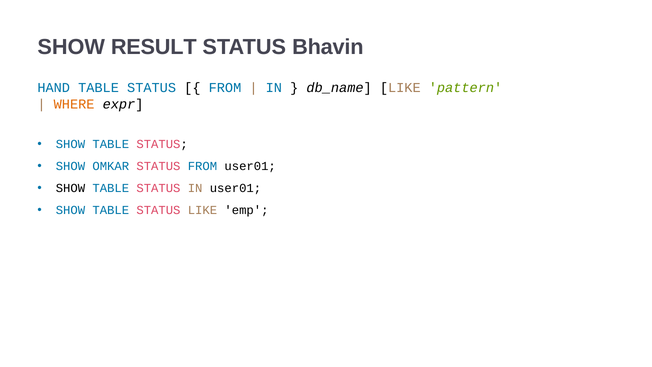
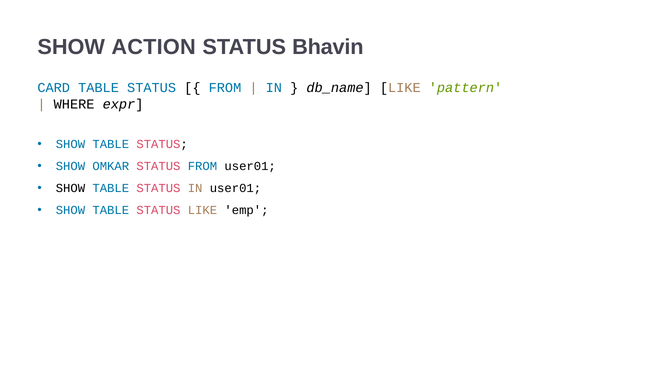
RESULT: RESULT -> ACTION (154, 47)
HAND: HAND -> CARD (54, 88)
WHERE colour: orange -> black (74, 104)
